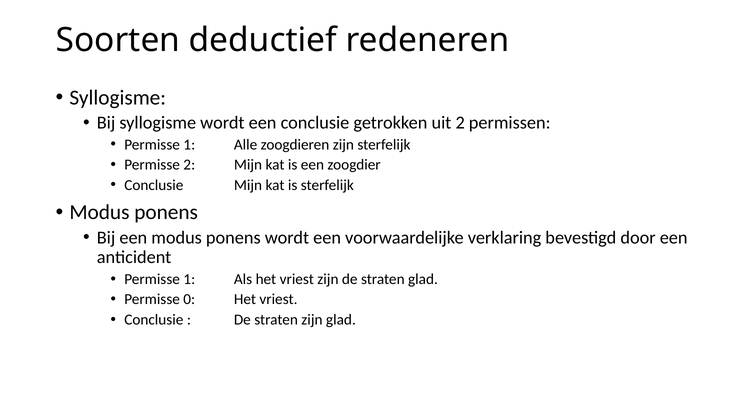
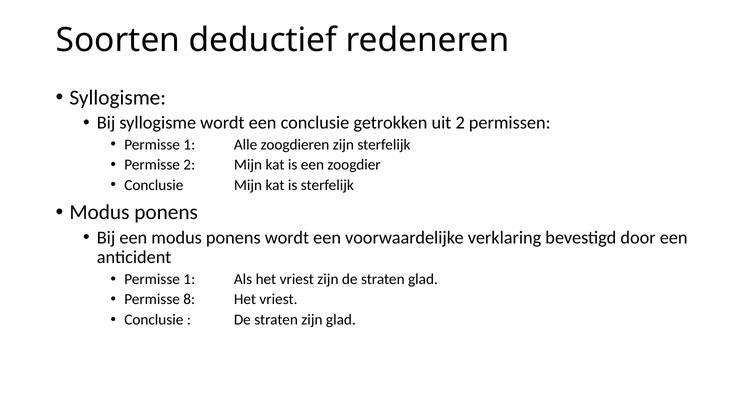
0: 0 -> 8 (189, 300)
